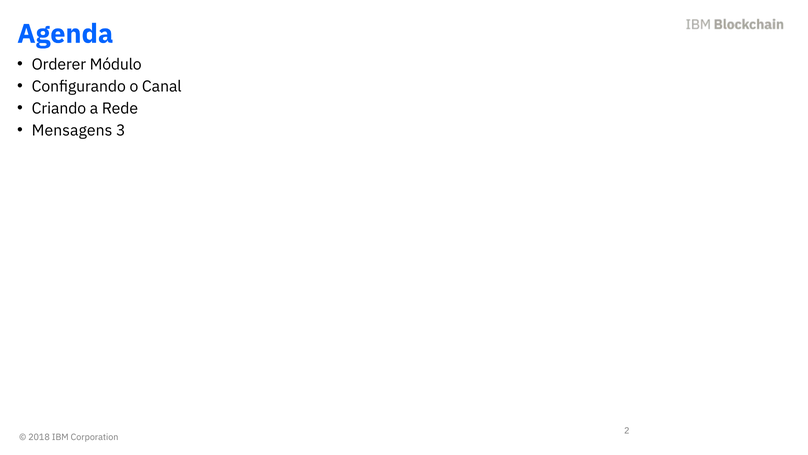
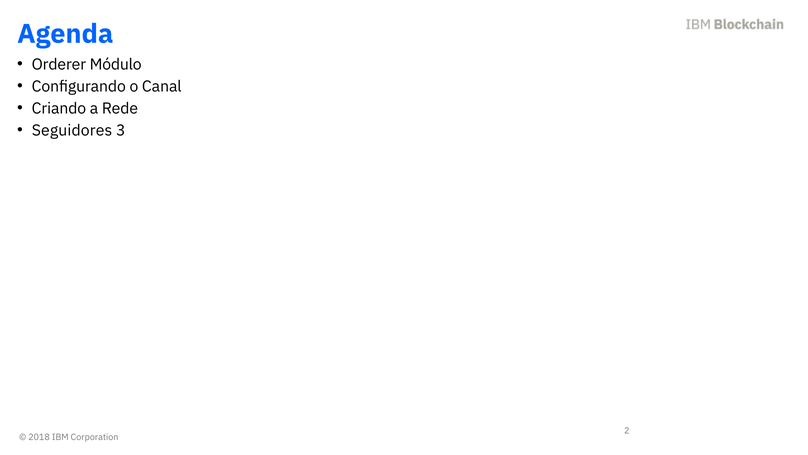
Mensagens: Mensagens -> Seguidores (72, 130)
